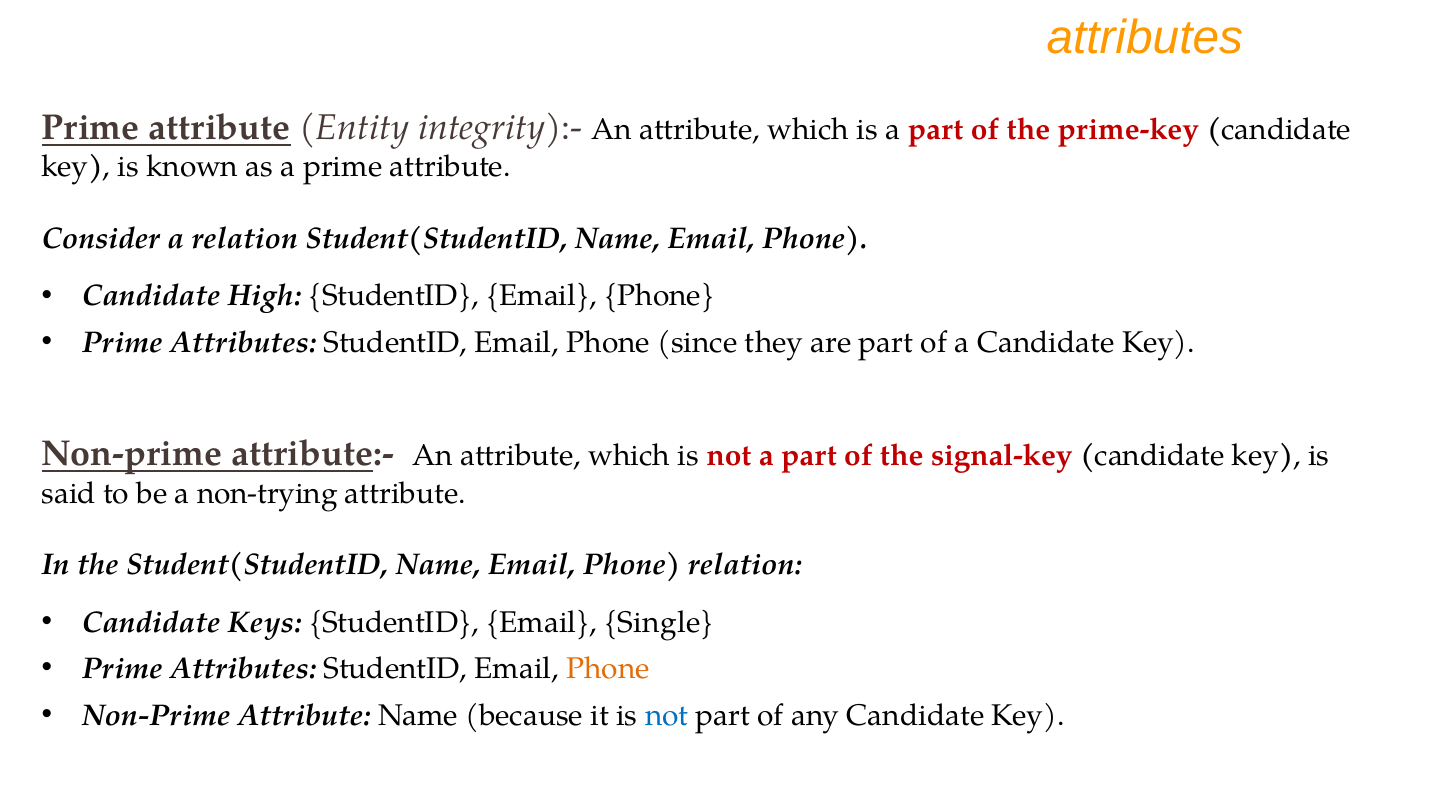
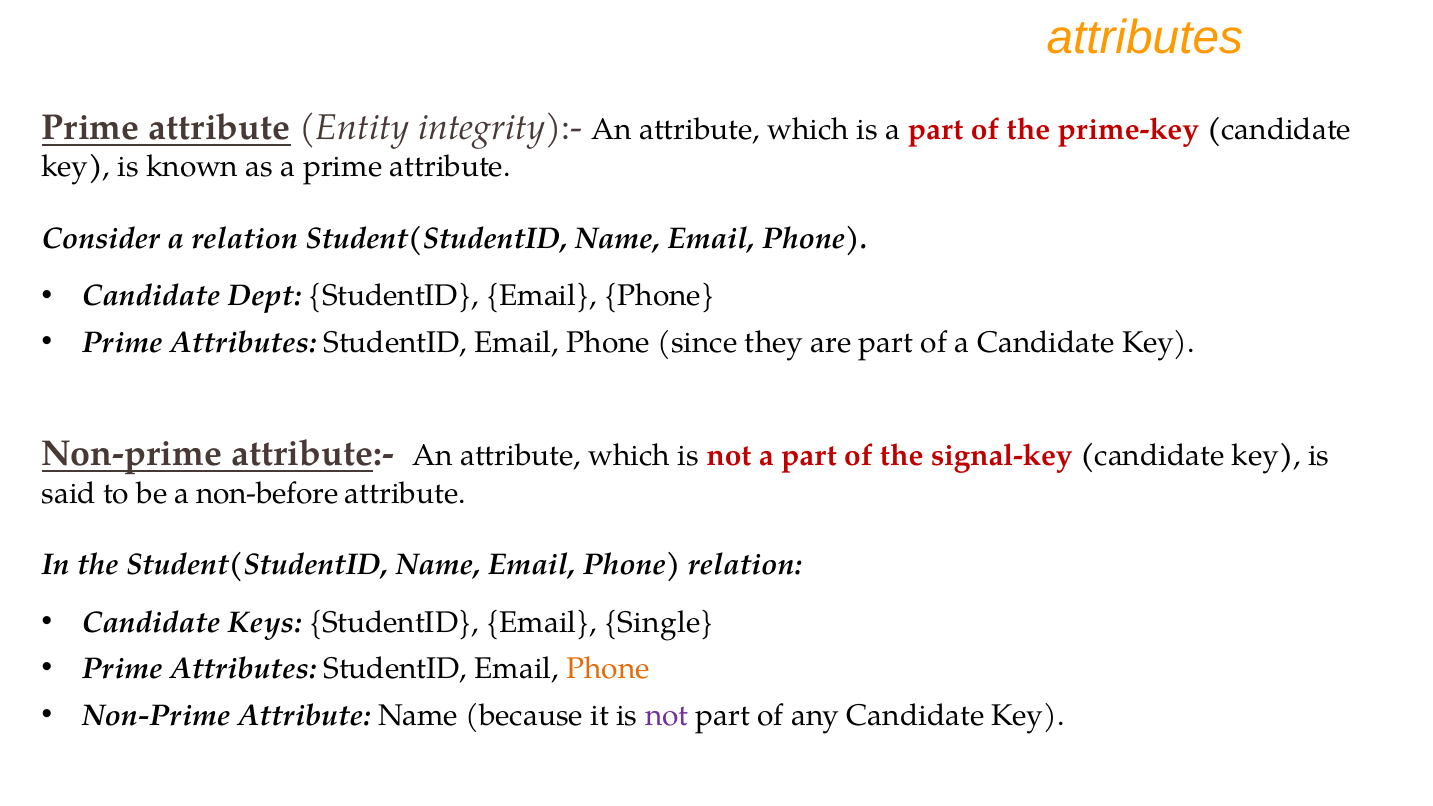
High: High -> Dept (265, 296)
non-trying: non-trying -> non-before (268, 493)
not colour: blue -> purple (667, 715)
